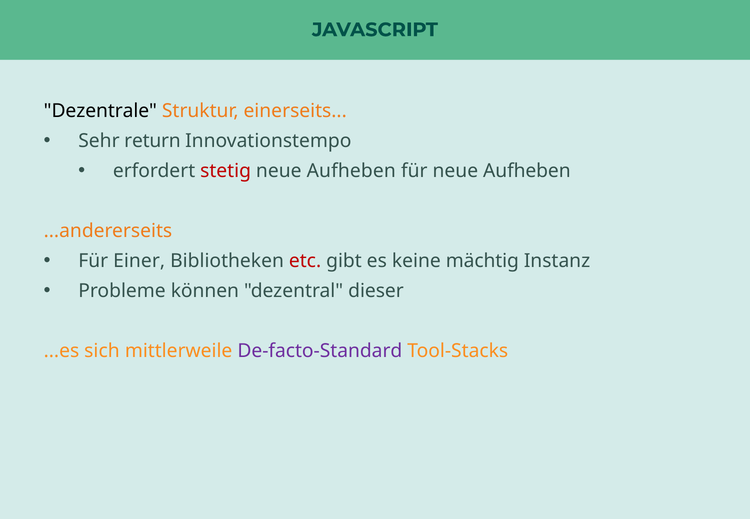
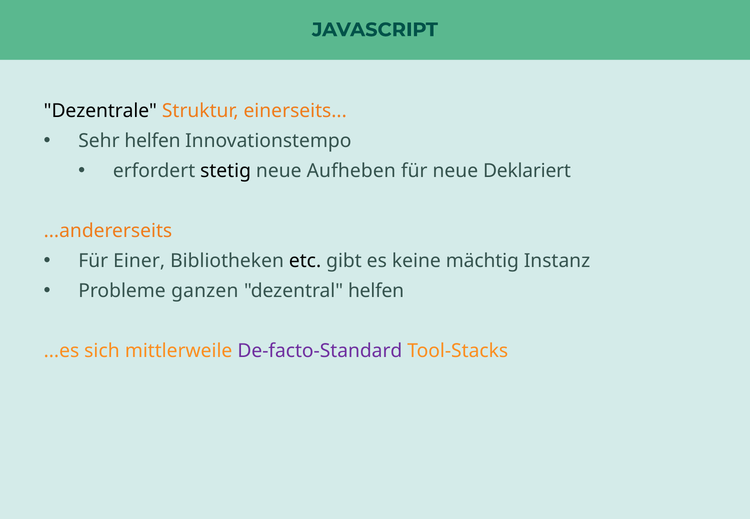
Sehr return: return -> helfen (153, 141)
stetig colour: red -> black (226, 171)
für neue Aufheben: Aufheben -> Deklariert (527, 171)
etc colour: red -> black (305, 261)
können: können -> ganzen (205, 291)
dezentral dieser: dieser -> helfen (376, 291)
